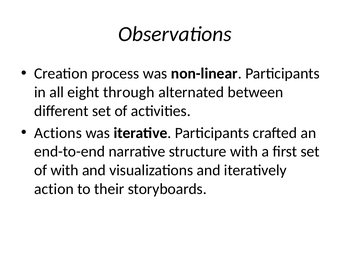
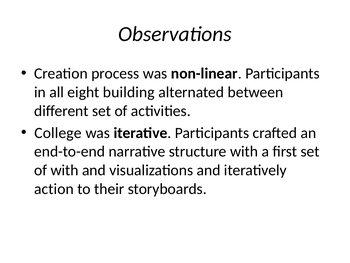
through: through -> building (129, 92)
Actions: Actions -> College (58, 133)
